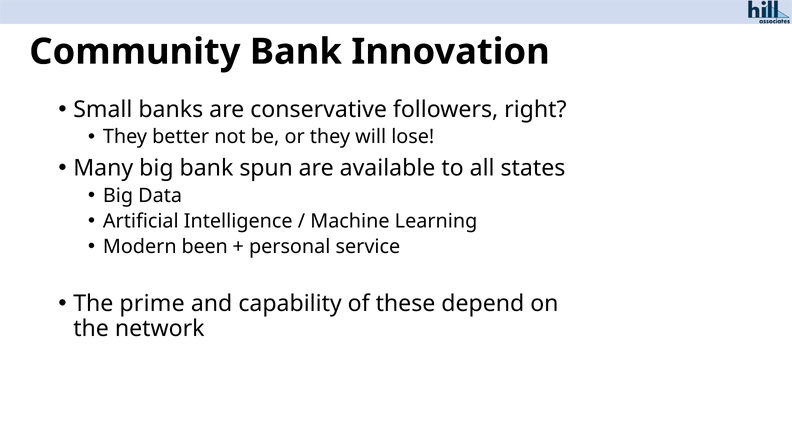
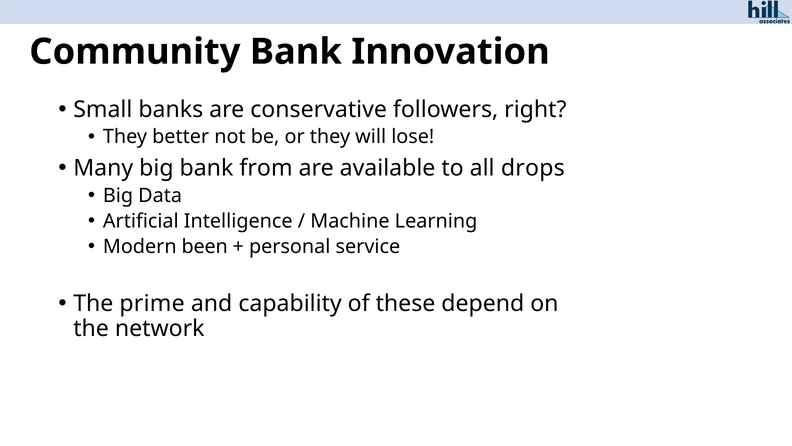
spun: spun -> from (266, 168)
states: states -> drops (533, 168)
